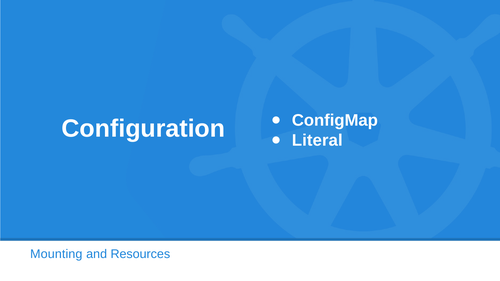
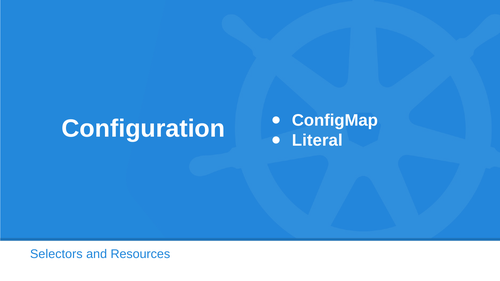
Mounting: Mounting -> Selectors (56, 254)
